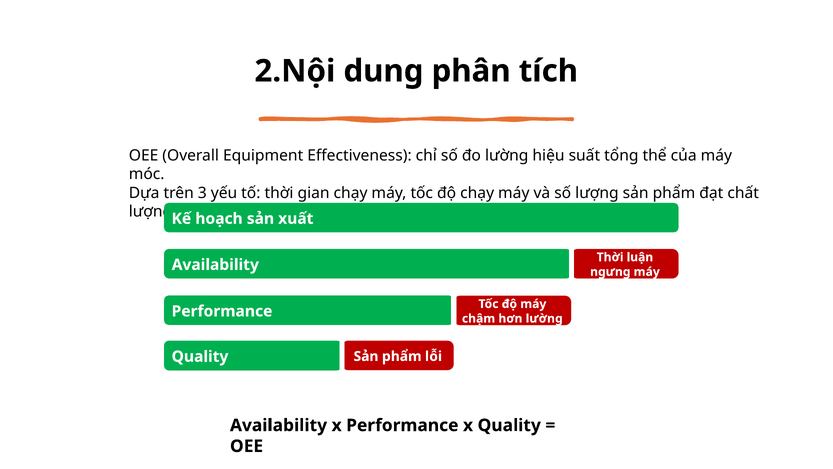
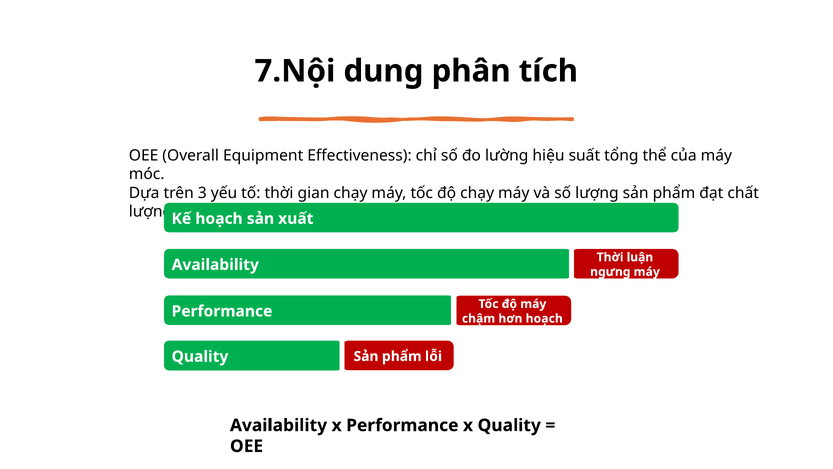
2.Nội: 2.Nội -> 7.Nội (295, 71)
hơn lường: lường -> hoạch (544, 318)
